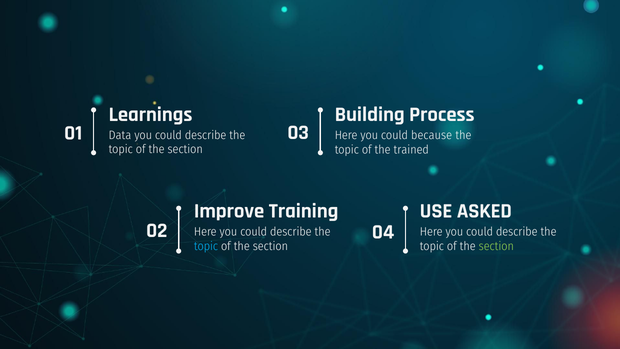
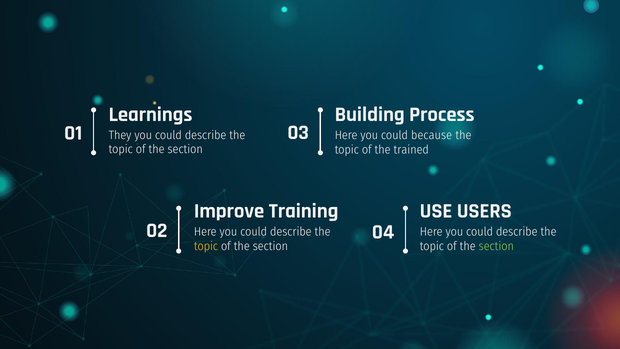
Data: Data -> They (120, 135)
ASKED: ASKED -> USERS (484, 211)
topic colour: light blue -> yellow (206, 246)
